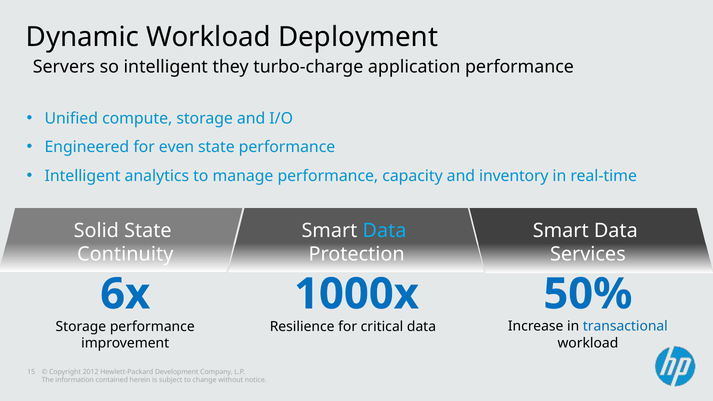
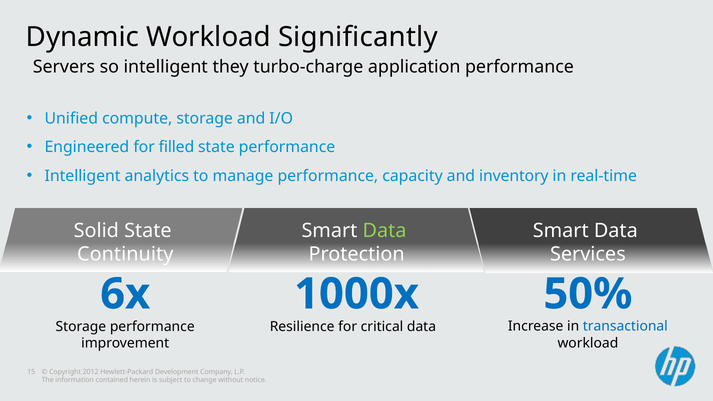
Deployment: Deployment -> Significantly (358, 37)
even: even -> filled (176, 147)
Data colour: light blue -> light green (385, 231)
